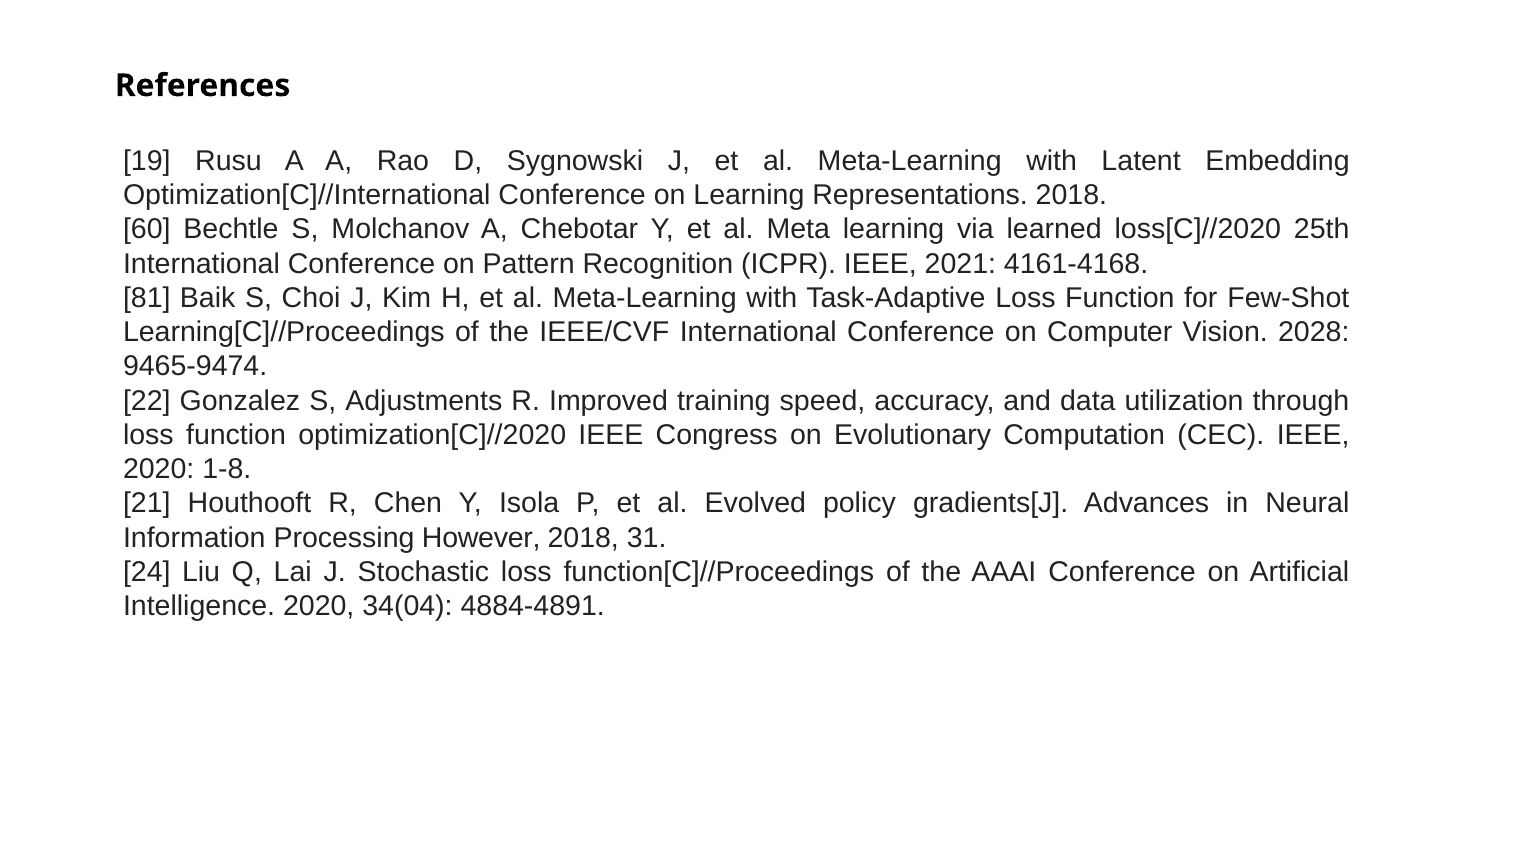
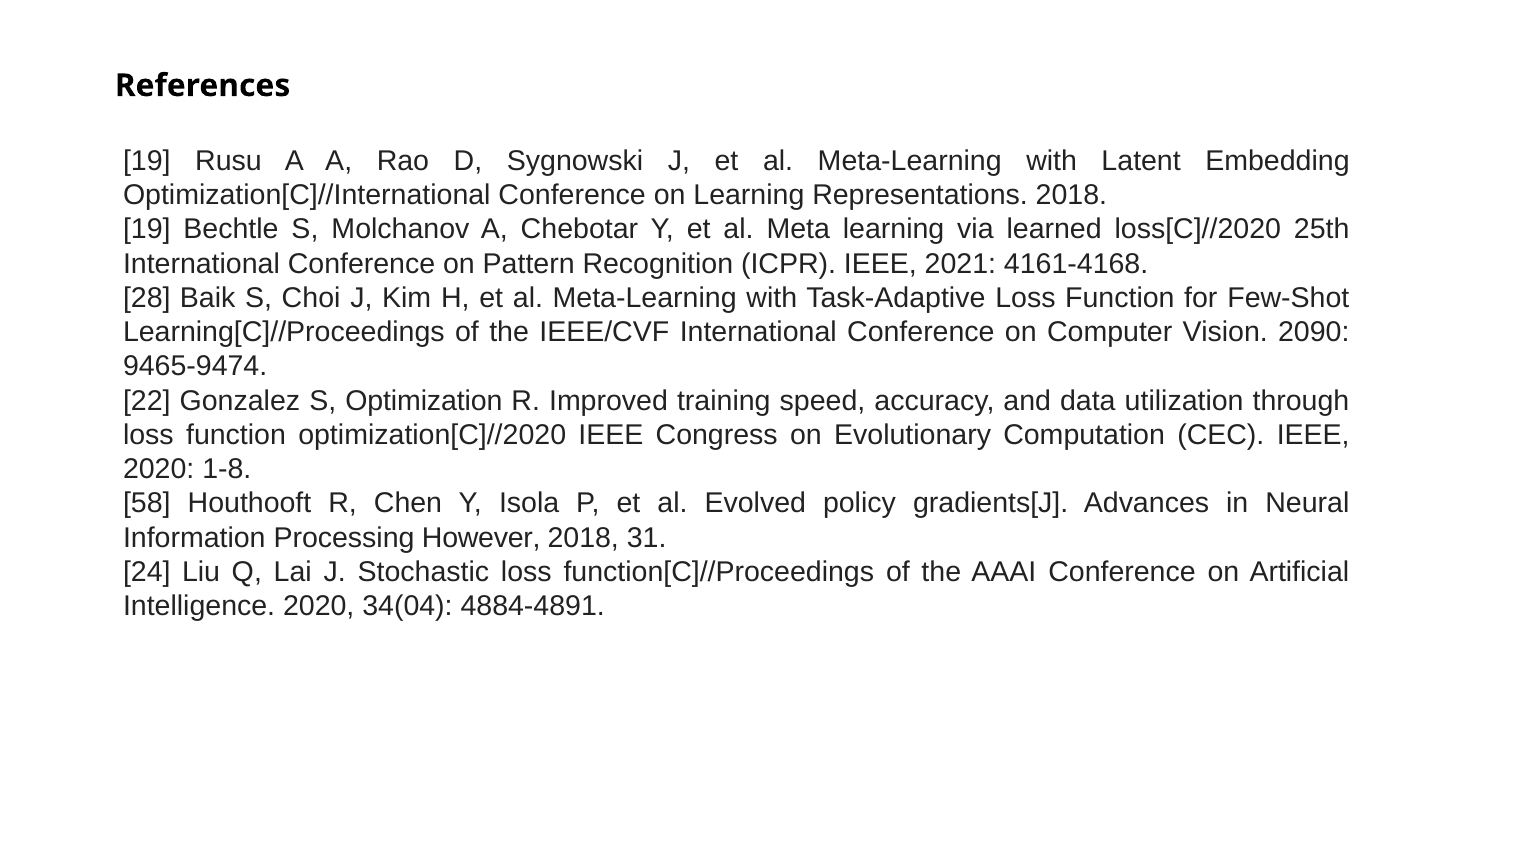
60: 60 -> 19 (147, 230)
81: 81 -> 28 (147, 298)
2028: 2028 -> 2090 (1314, 332)
Adjustments: Adjustments -> Optimization (424, 401)
21: 21 -> 58 (147, 504)
